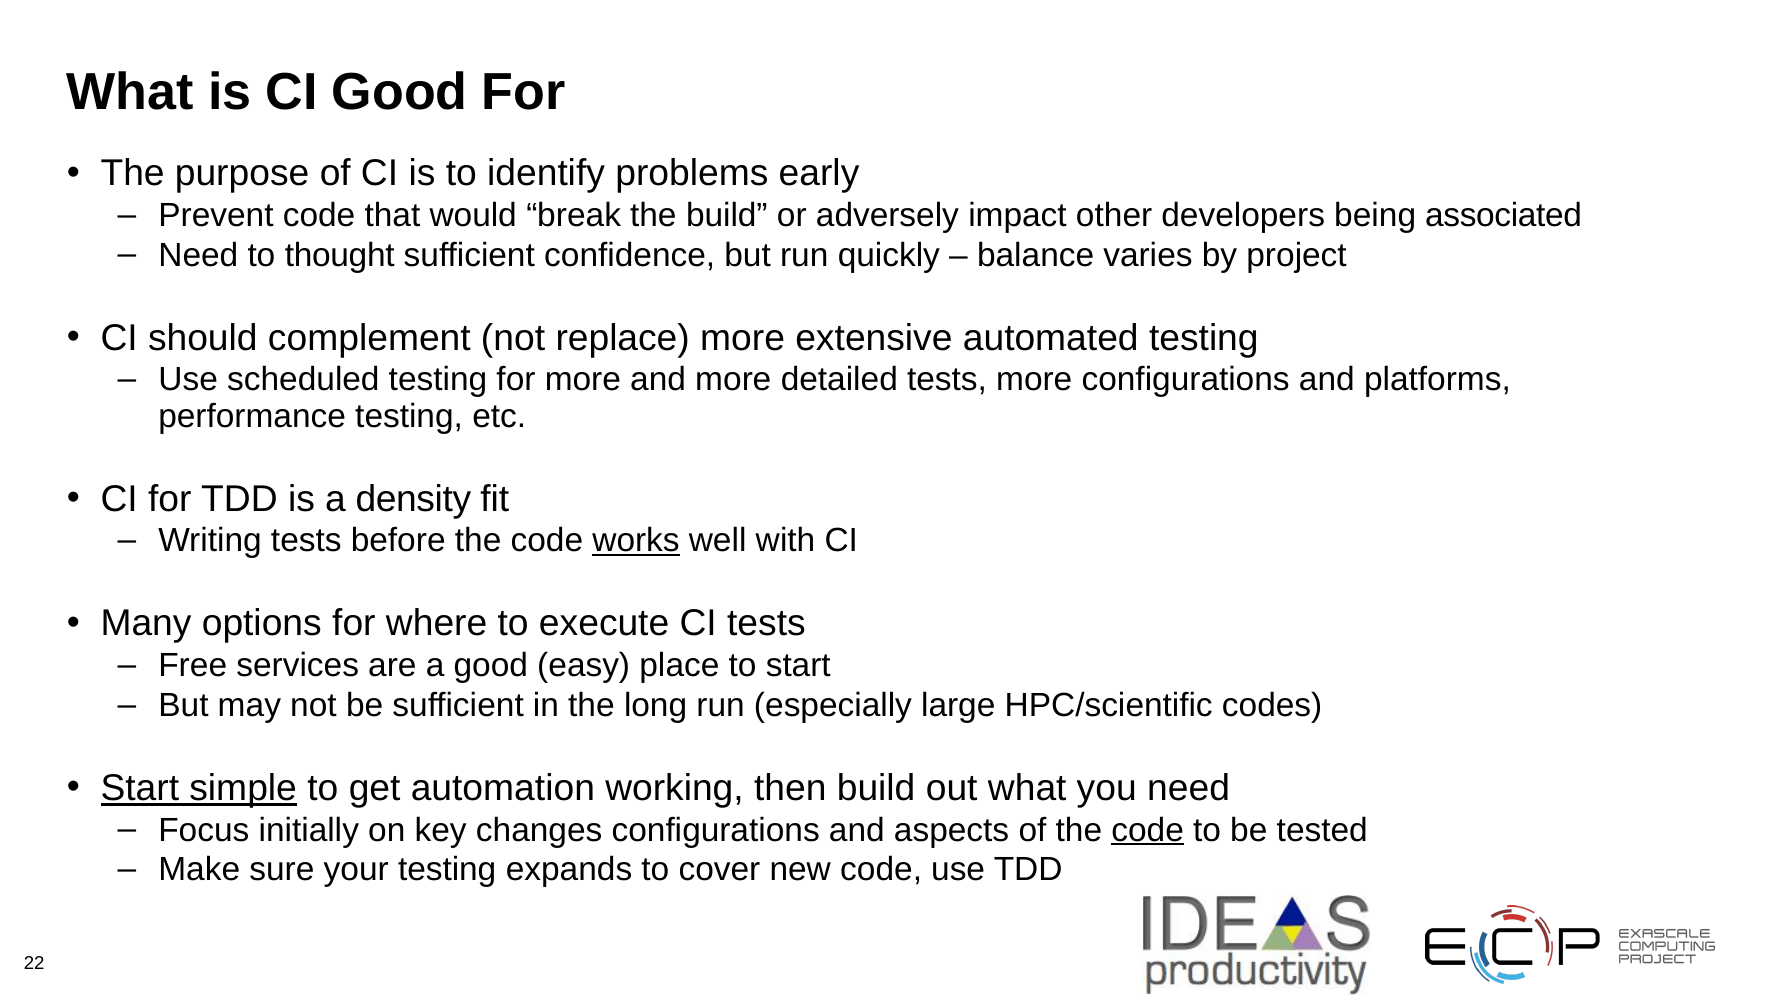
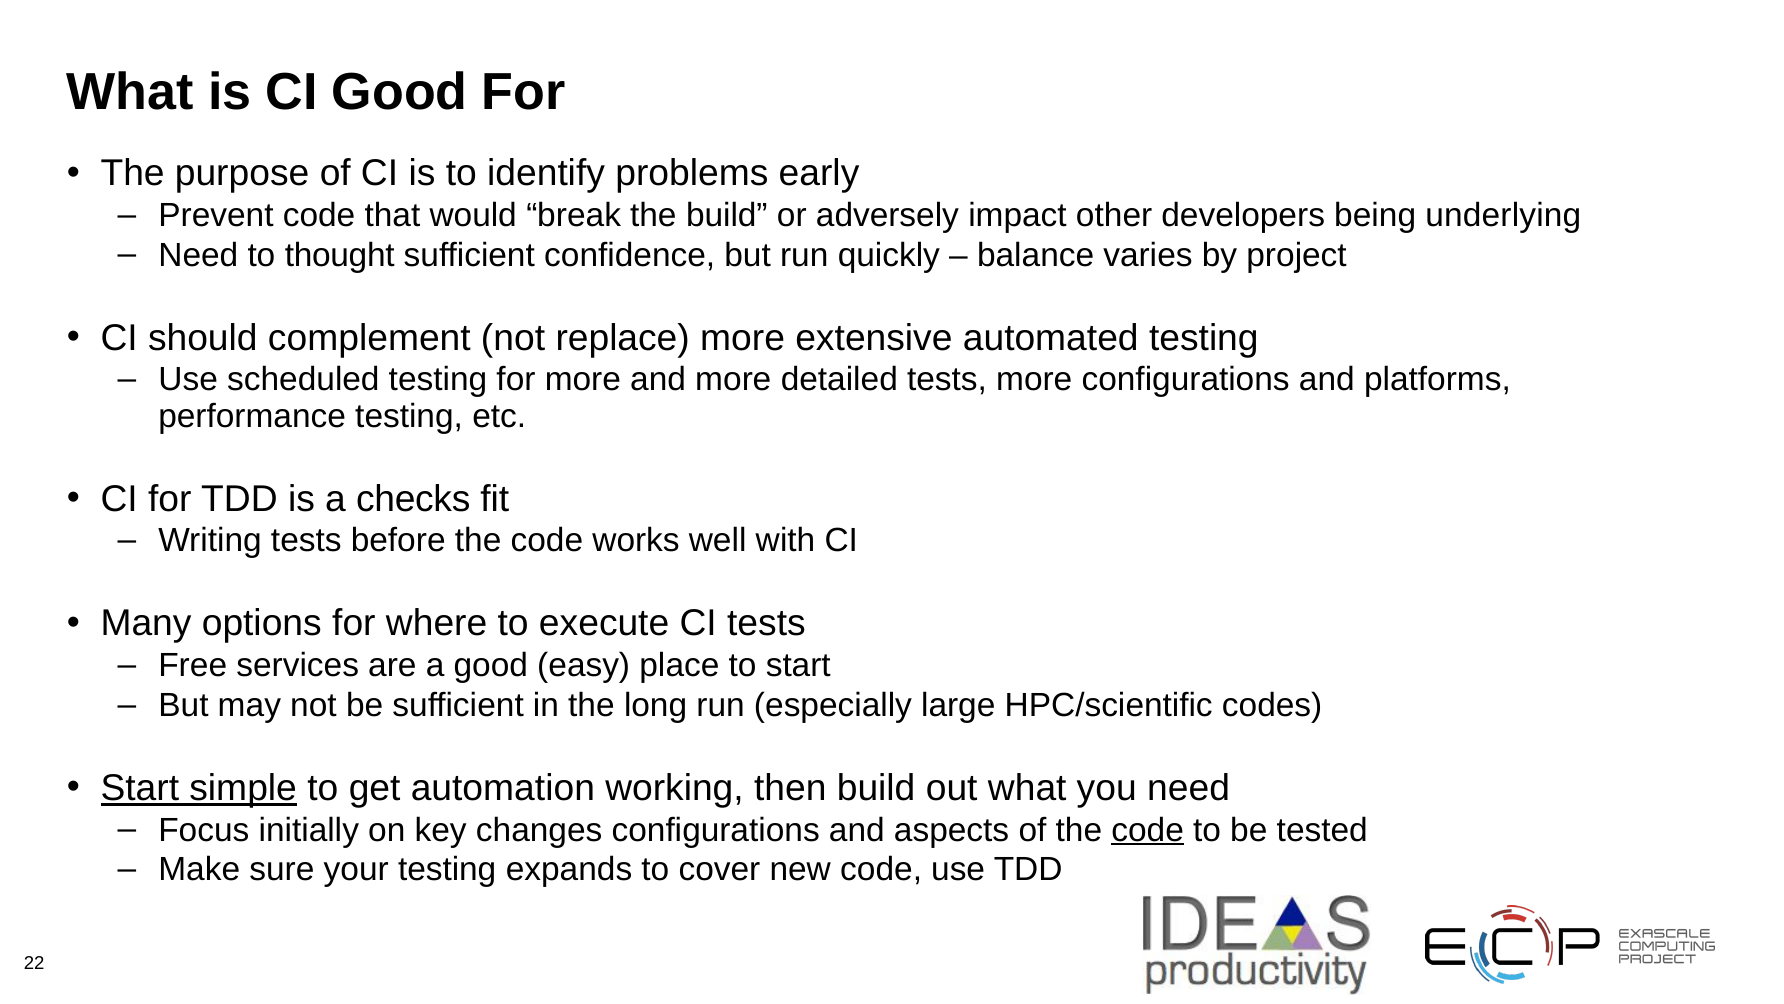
associated: associated -> underlying (1503, 215)
density: density -> checks (413, 499)
works underline: present -> none (636, 541)
